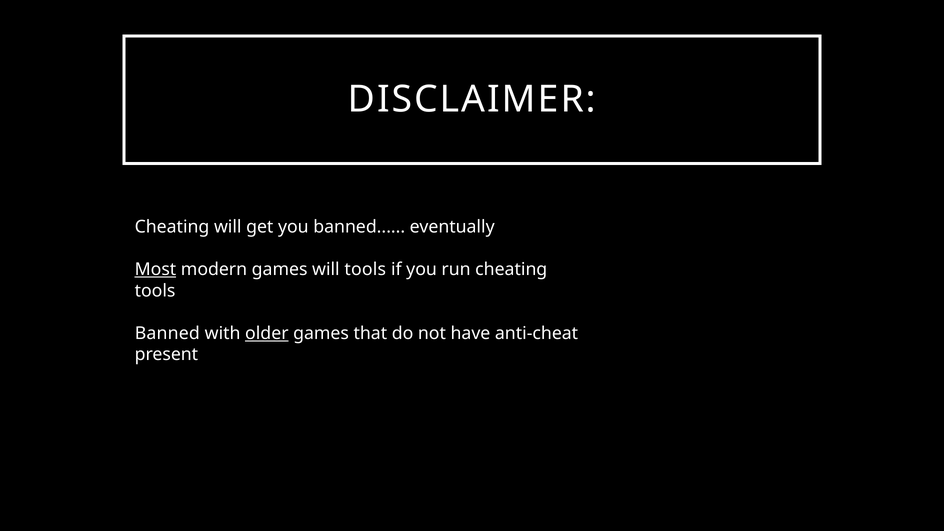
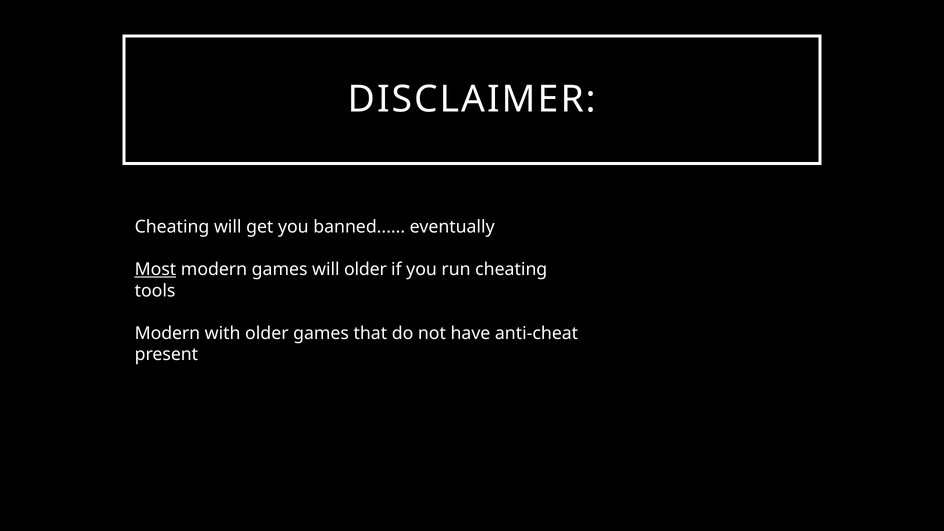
will tools: tools -> older (365, 270)
Banned: Banned -> Modern (167, 333)
older underline: present -> none (267, 333)
